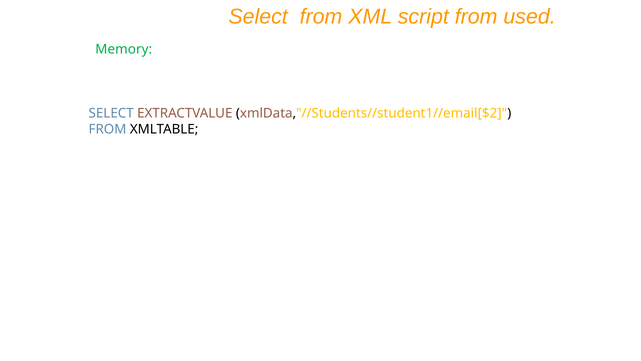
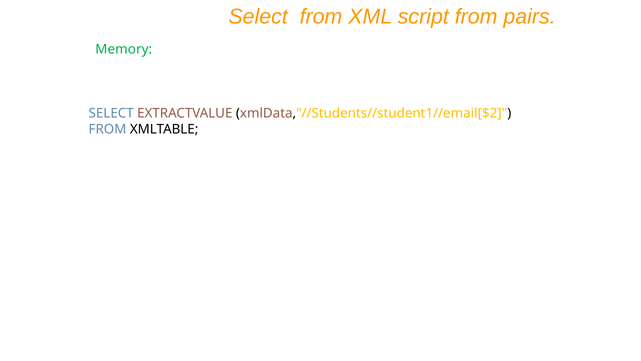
used: used -> pairs (530, 17)
